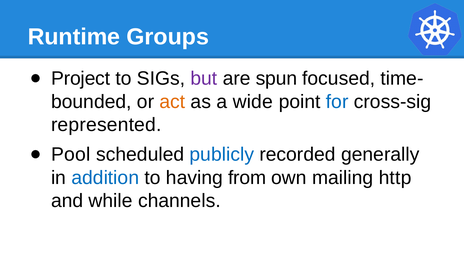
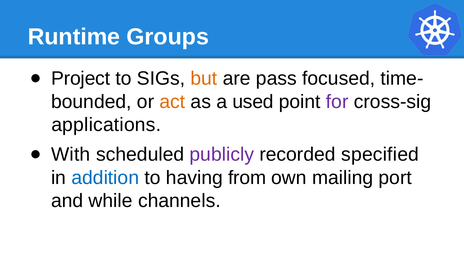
but colour: purple -> orange (204, 78)
spun: spun -> pass (276, 78)
wide: wide -> used (253, 102)
for colour: blue -> purple (337, 102)
represented: represented -> applications (106, 125)
Pool: Pool -> With (71, 155)
publicly colour: blue -> purple (222, 155)
generally: generally -> specified (380, 155)
http: http -> port (395, 178)
